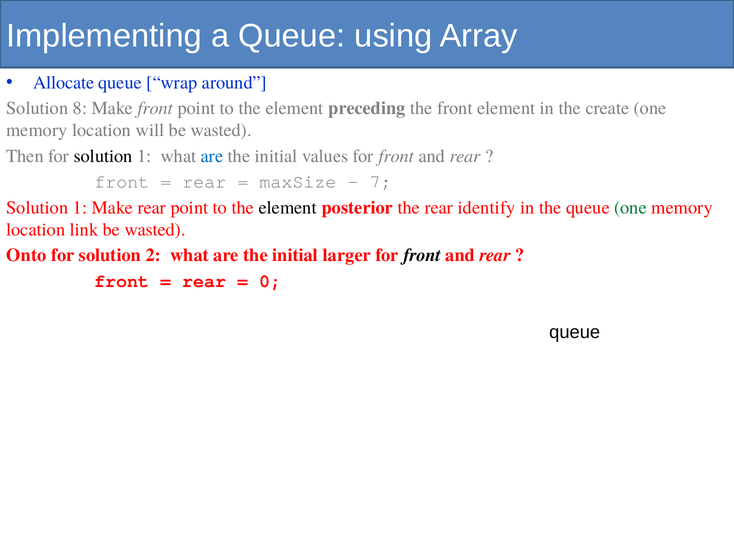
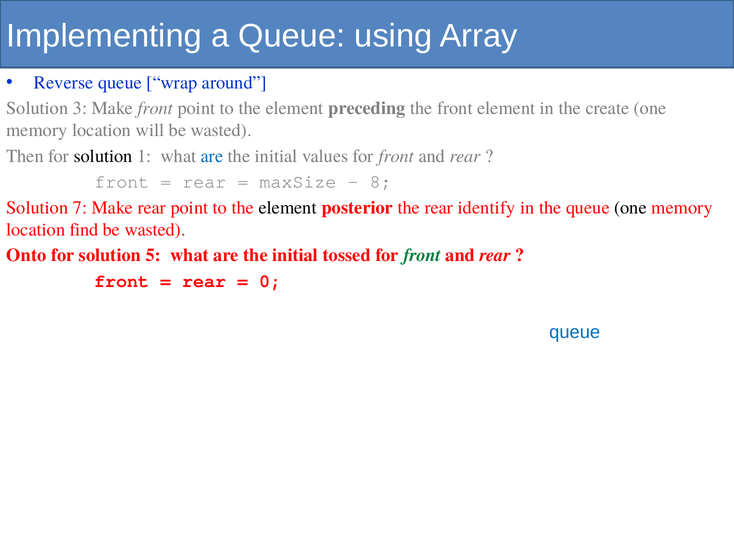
Allocate: Allocate -> Reverse (64, 83)
8: 8 -> 3 (80, 108)
7: 7 -> 8 (381, 182)
1: 1 -> 7 (80, 207)
one colour: green -> black (631, 207)
link: link -> find (84, 229)
2: 2 -> 5 (153, 255)
larger: larger -> tossed (347, 255)
front colour: black -> green (422, 255)
queue colour: black -> blue (575, 332)
